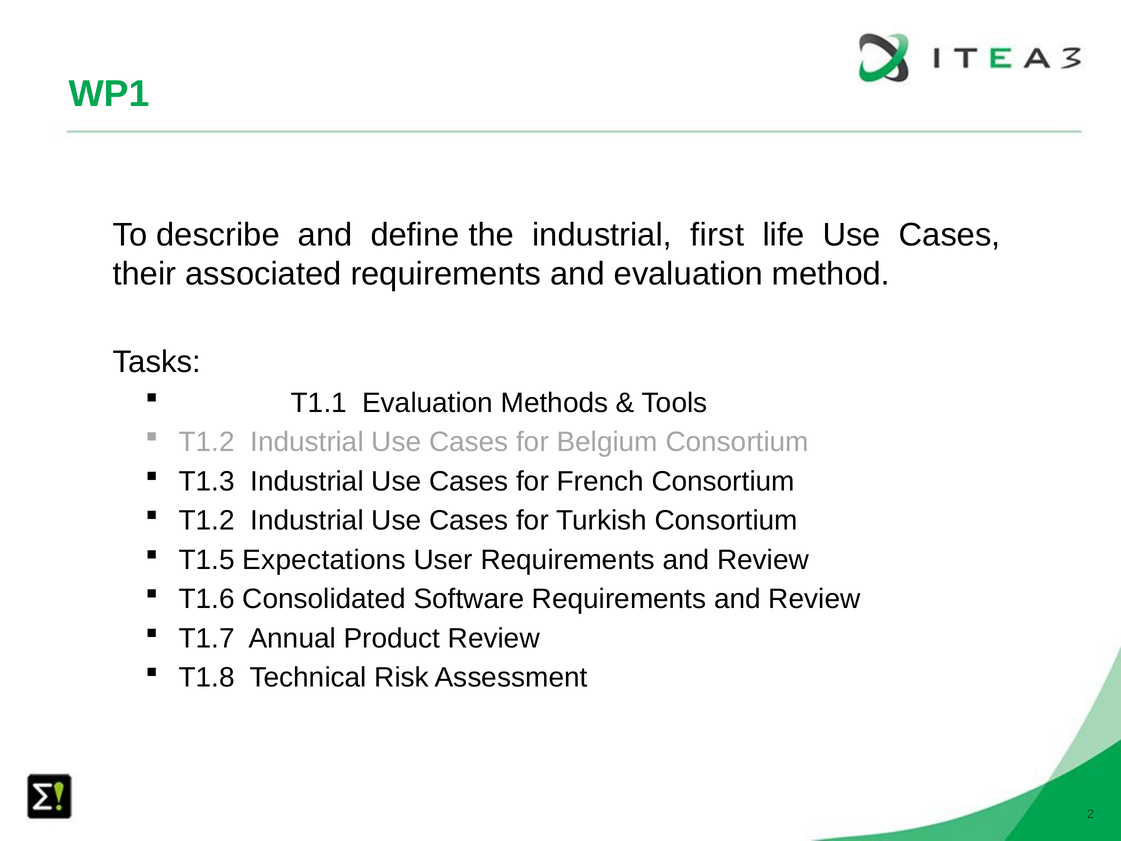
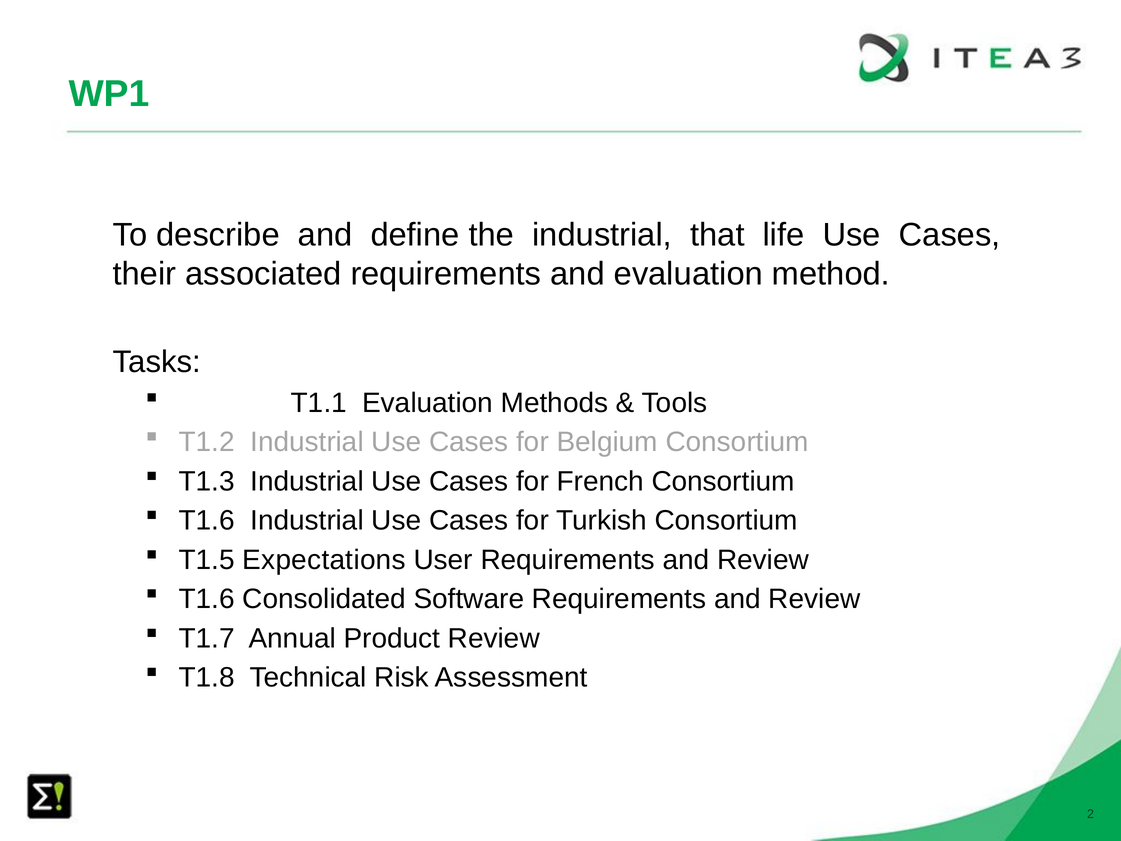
first: first -> that (717, 235)
T1.2: T1.2 -> T1.6 (207, 521)
